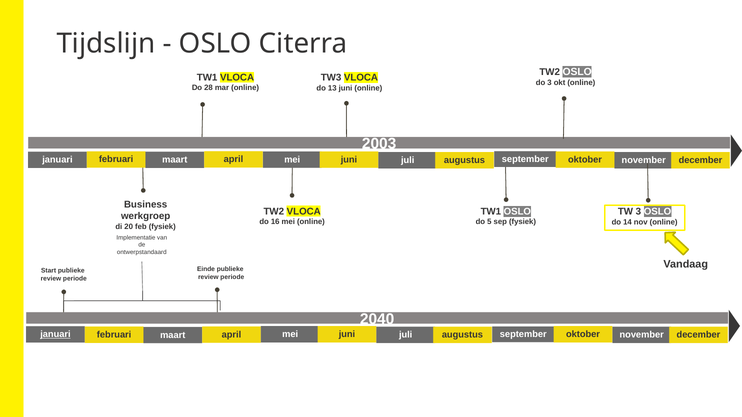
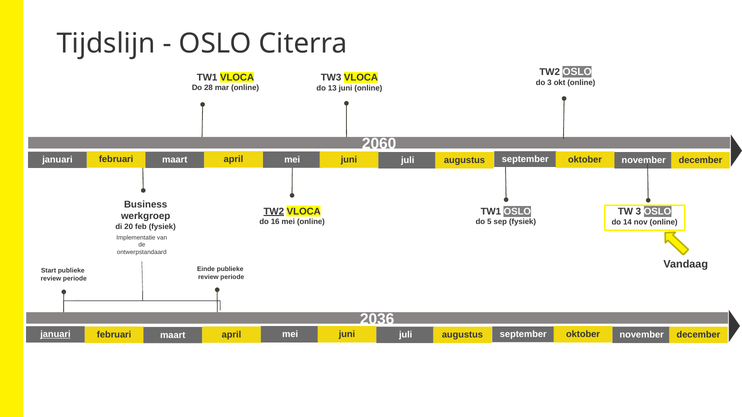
2003: 2003 -> 2060 (379, 144)
TW2 underline: none -> present (274, 212)
2040: 2040 -> 2036 (377, 319)
